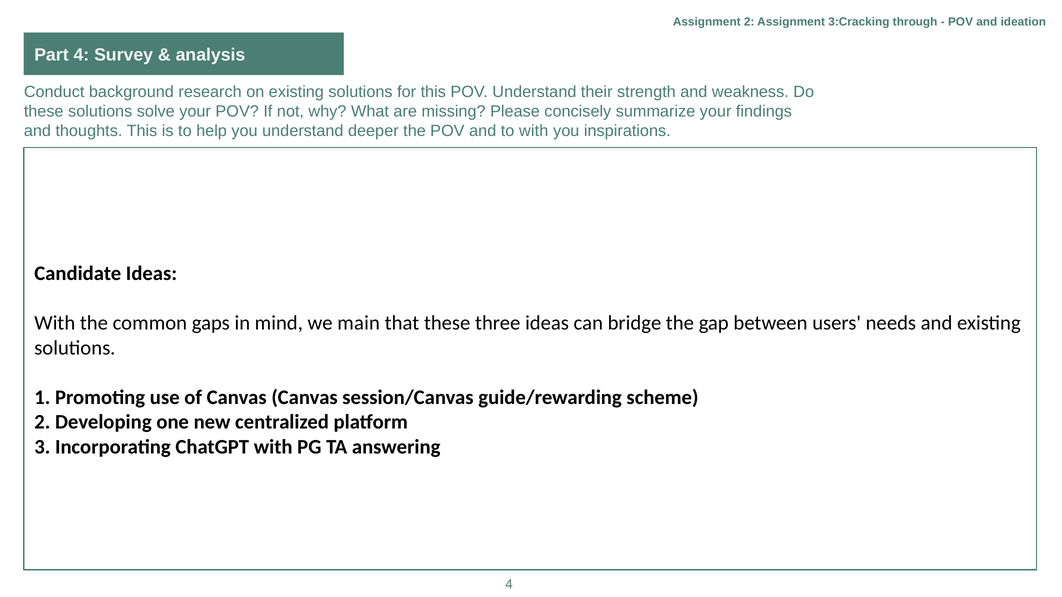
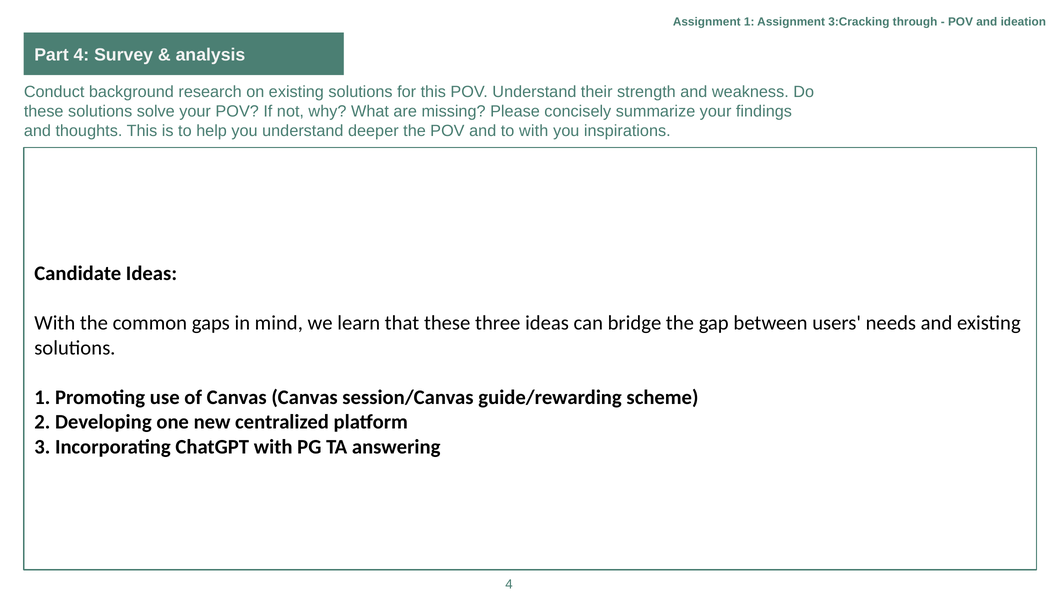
Assignment 2: 2 -> 1 (749, 22)
main: main -> learn (359, 323)
